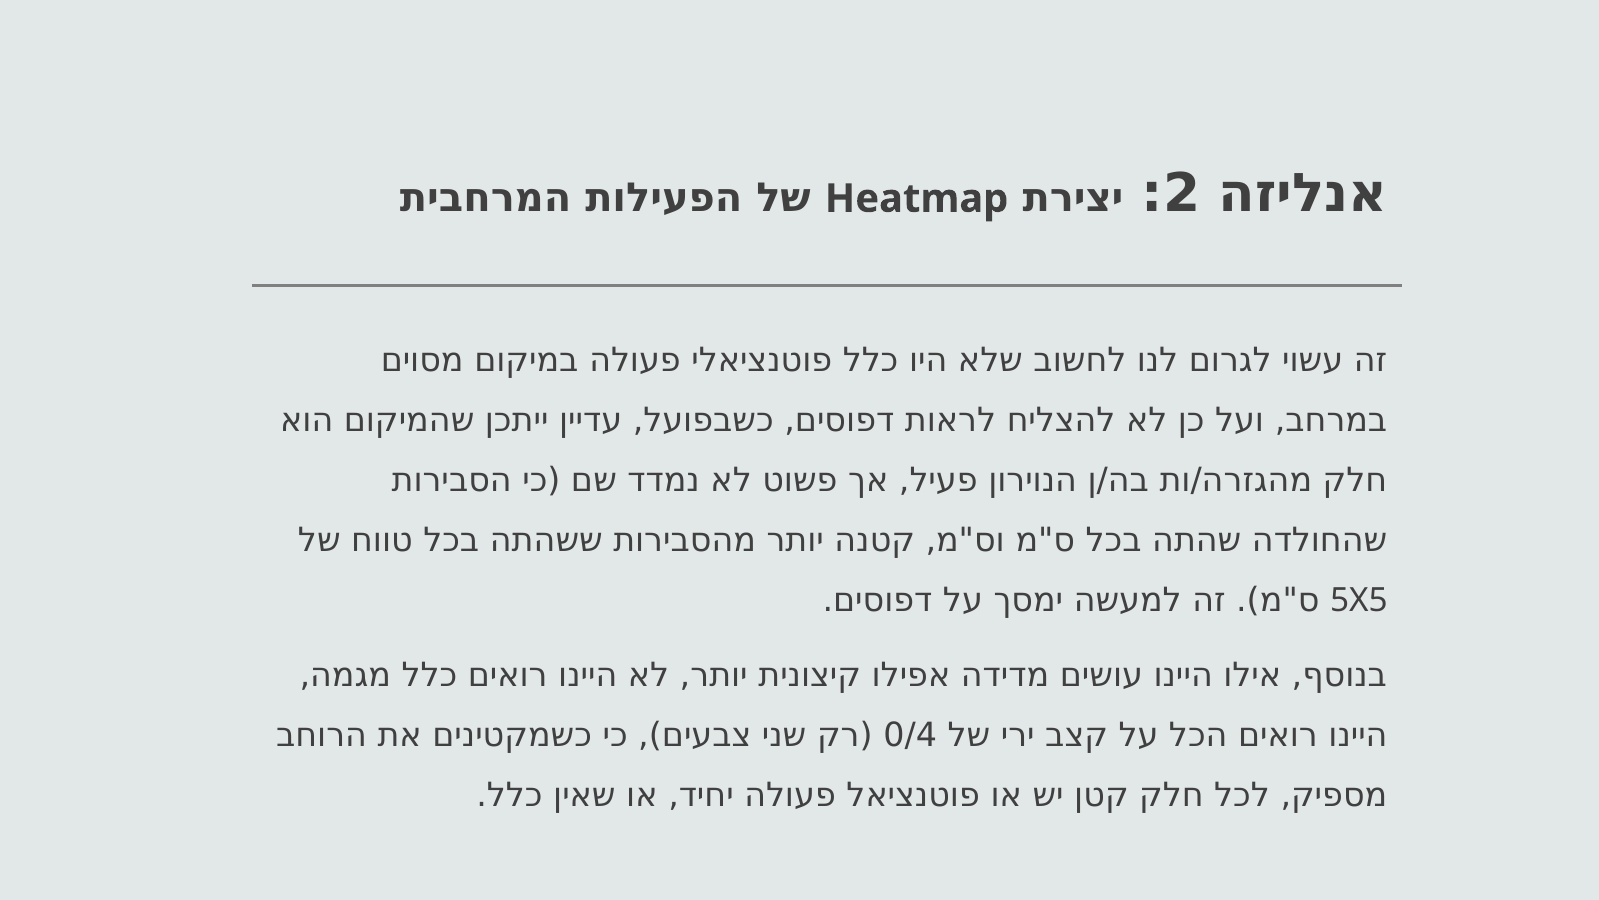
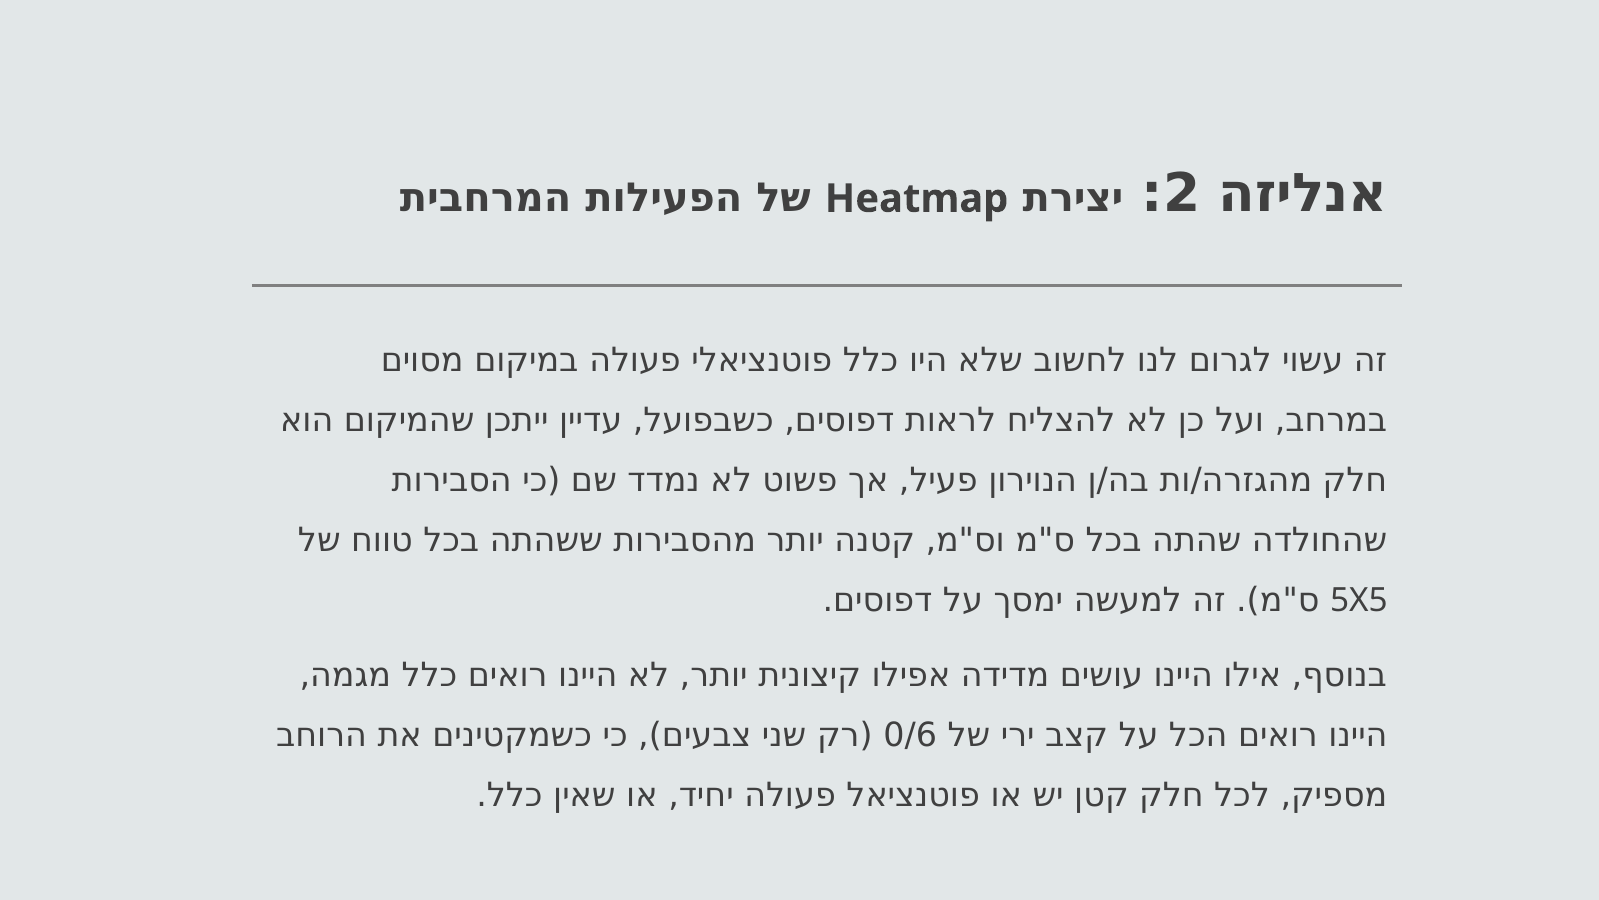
0/4: 0/4 -> 0/6 (910, 735)
